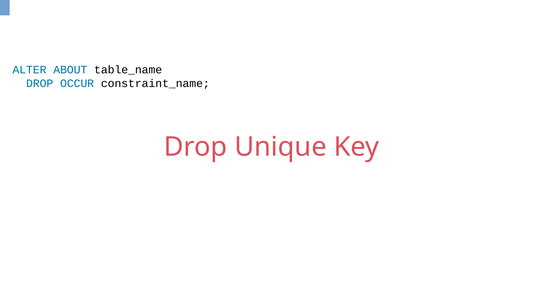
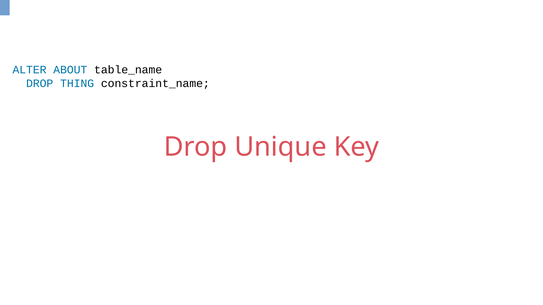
OCCUR: OCCUR -> THING (77, 83)
